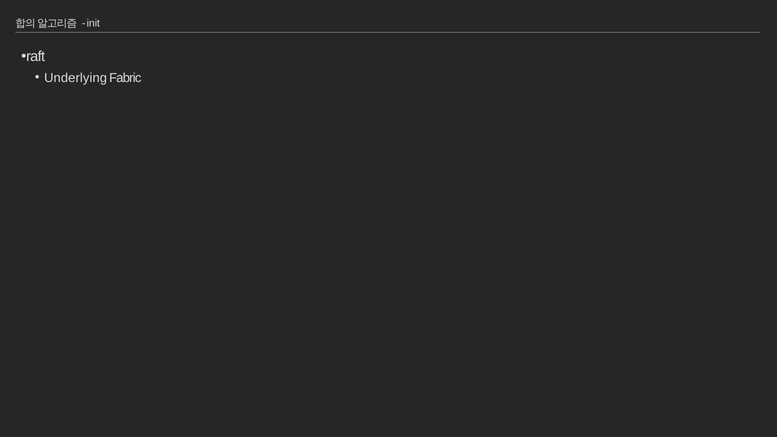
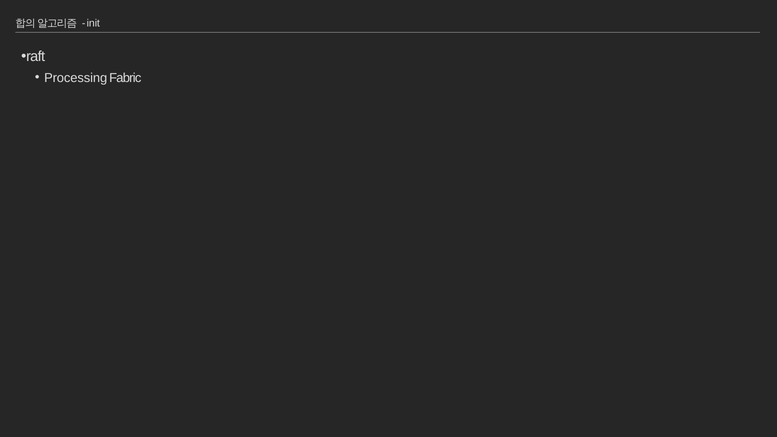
Underlying: Underlying -> Processing (76, 78)
